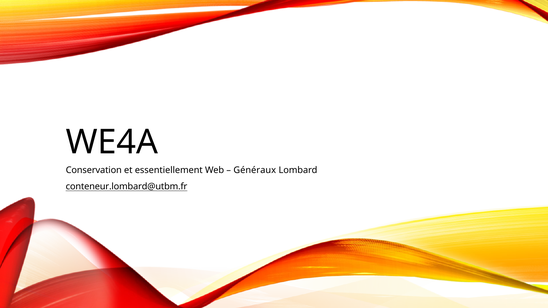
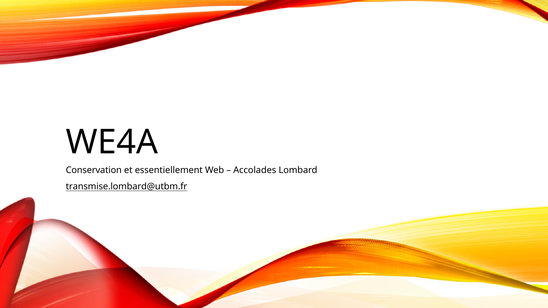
Généraux: Généraux -> Accolades (255, 170)
conteneur.lombard@utbm.fr: conteneur.lombard@utbm.fr -> transmise.lombard@utbm.fr (127, 187)
